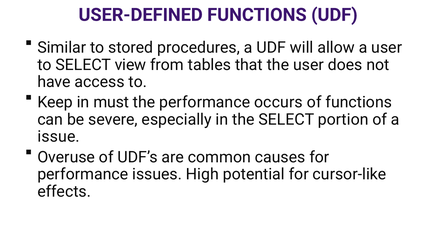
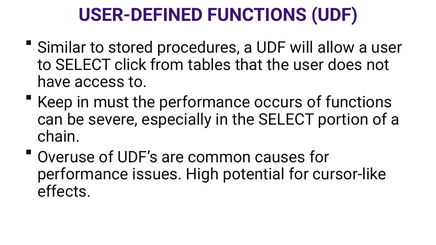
view: view -> click (131, 65)
issue: issue -> chain (59, 137)
